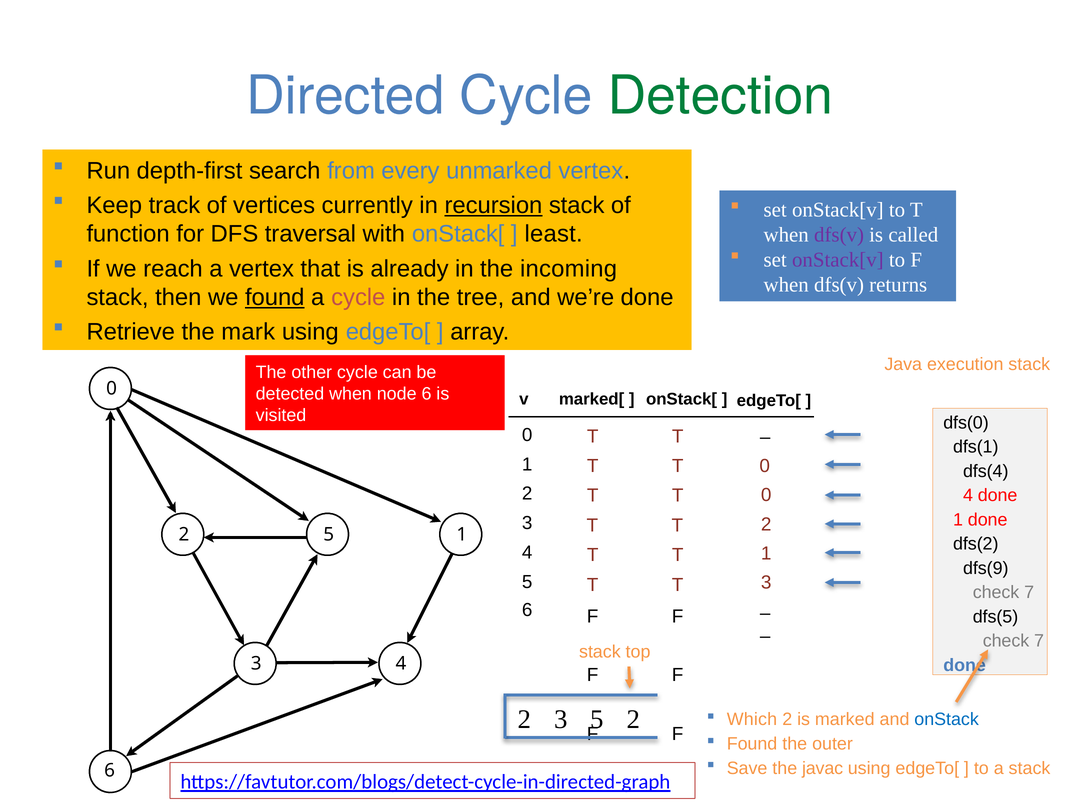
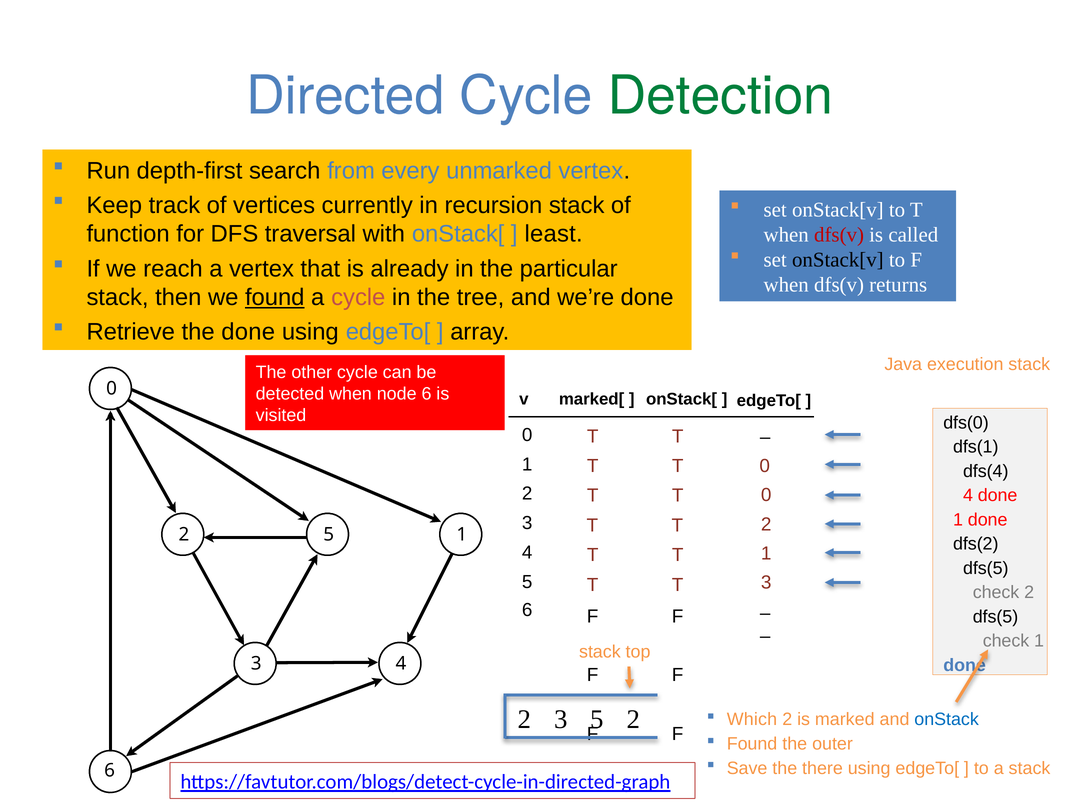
recursion underline: present -> none (493, 205)
dfs(v colour: purple -> red (839, 235)
onStack[v colour: purple -> black (838, 260)
incoming: incoming -> particular (569, 269)
the mark: mark -> done (248, 332)
dfs(9: dfs(9 -> dfs(5 (986, 568)
7: 7 -> 2 (1029, 592)
7: 7 -> 1 (1039, 641)
javac: javac -> there (822, 768)
